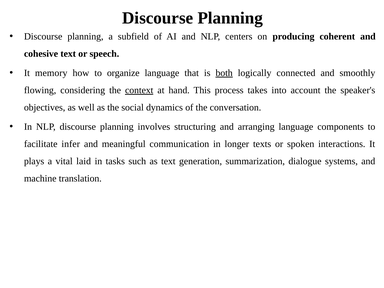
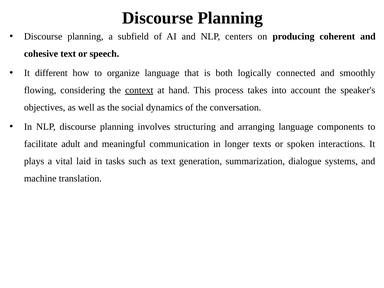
memory: memory -> different (51, 73)
both underline: present -> none (224, 73)
infer: infer -> adult (71, 144)
